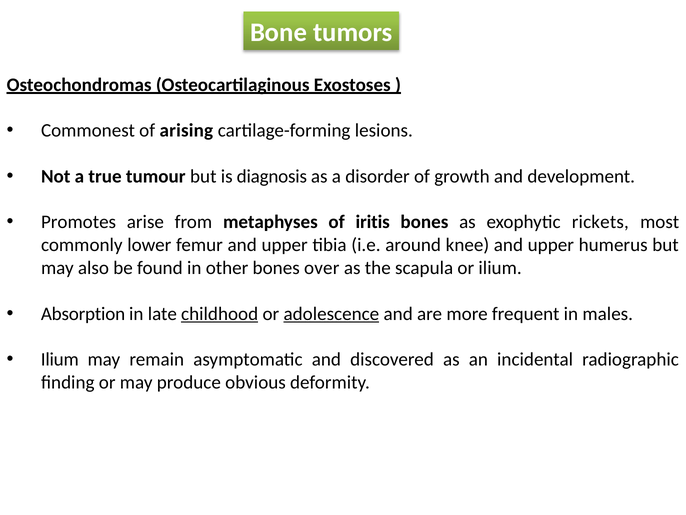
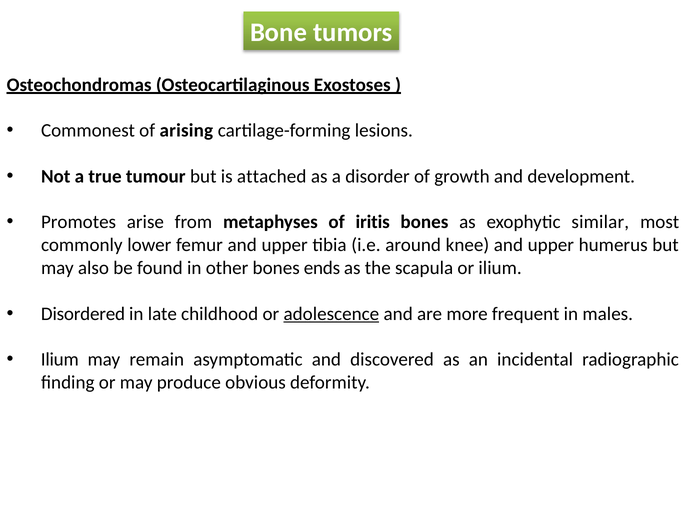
diagnosis: diagnosis -> attached (272, 176)
rickets: rickets -> similar (600, 222)
over: over -> ends (322, 268)
Absorption: Absorption -> Disordered (83, 313)
childhood underline: present -> none (220, 313)
